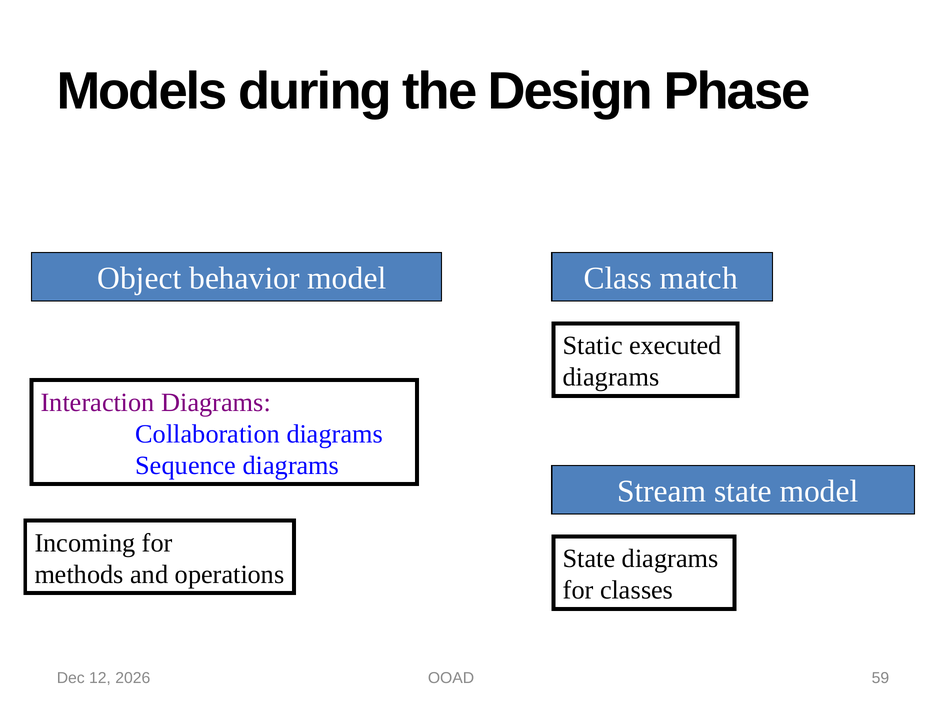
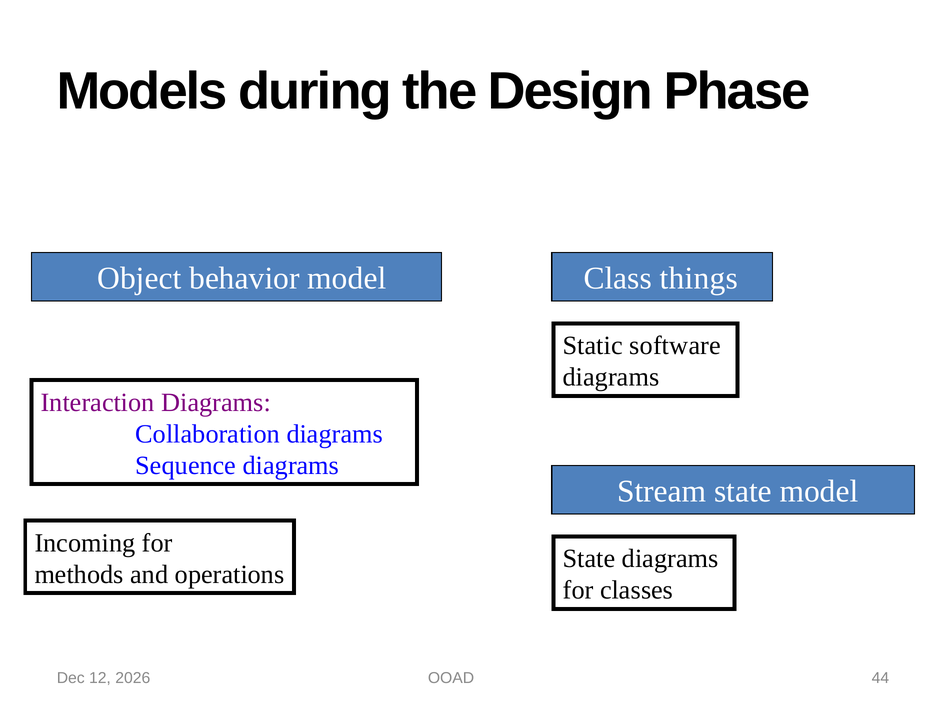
match: match -> things (699, 278)
executed: executed -> software (675, 345)
59: 59 -> 44 (880, 678)
